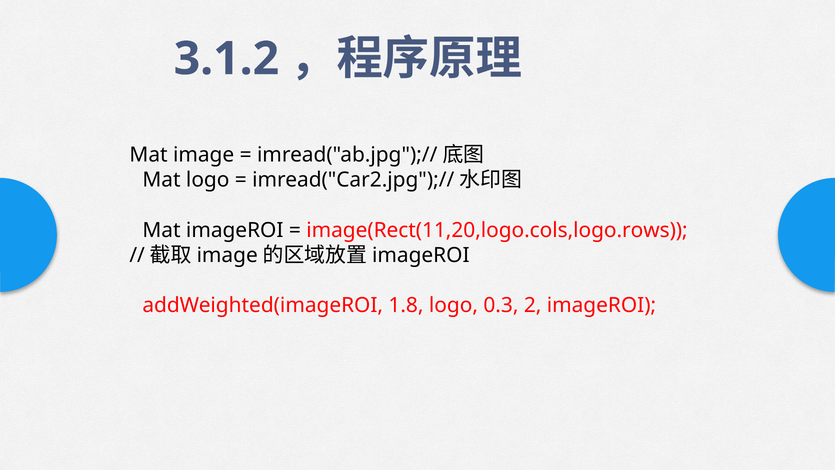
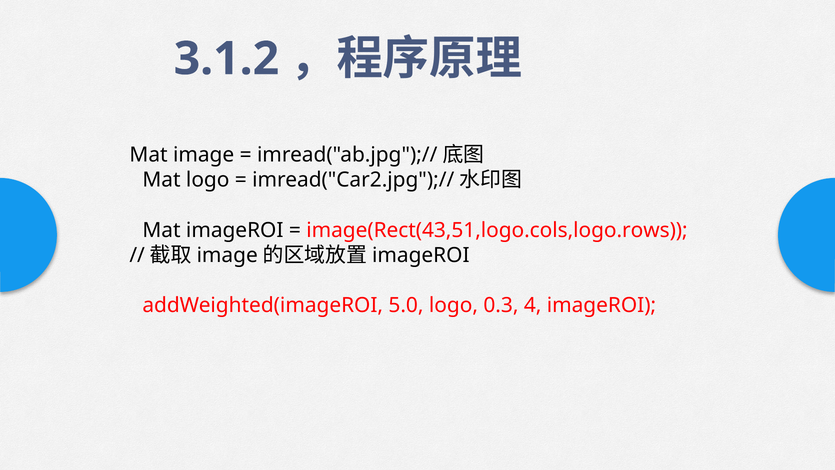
image(Rect(11,20,logo.cols,logo.rows: image(Rect(11,20,logo.cols,logo.rows -> image(Rect(43,51,logo.cols,logo.rows (497, 230)
1.8: 1.8 -> 5.0 (406, 305)
2: 2 -> 4 (533, 305)
